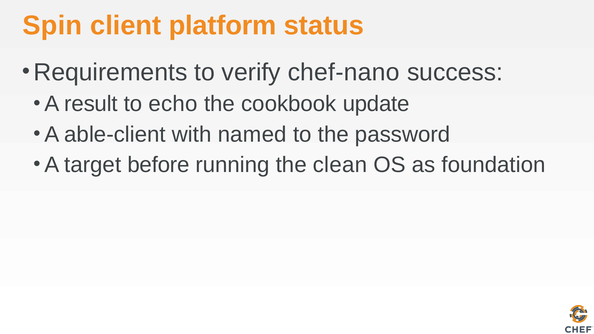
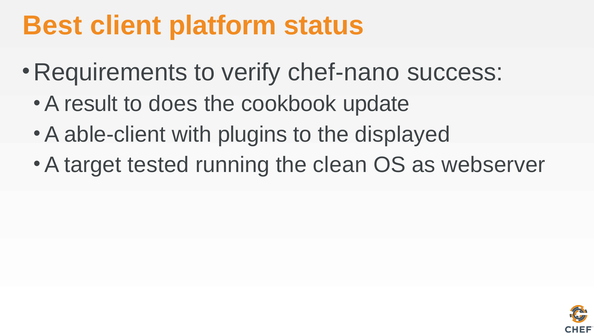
Spin: Spin -> Best (52, 26)
echo: echo -> does (173, 104)
named: named -> plugins (252, 134)
password: password -> displayed (403, 134)
before: before -> tested (158, 165)
foundation: foundation -> webserver (493, 165)
